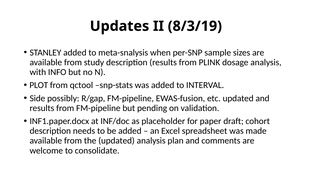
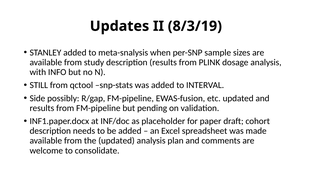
PLOT: PLOT -> STILL (39, 85)
